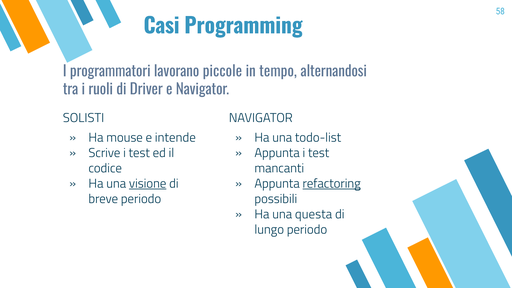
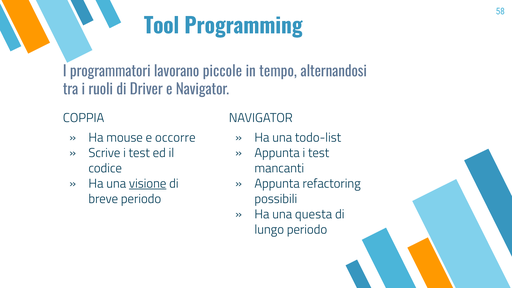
Casi: Casi -> Tool (162, 26)
SOLISTI: SOLISTI -> COPPIA (84, 118)
intende: intende -> occorre (175, 138)
refactoring underline: present -> none (332, 184)
